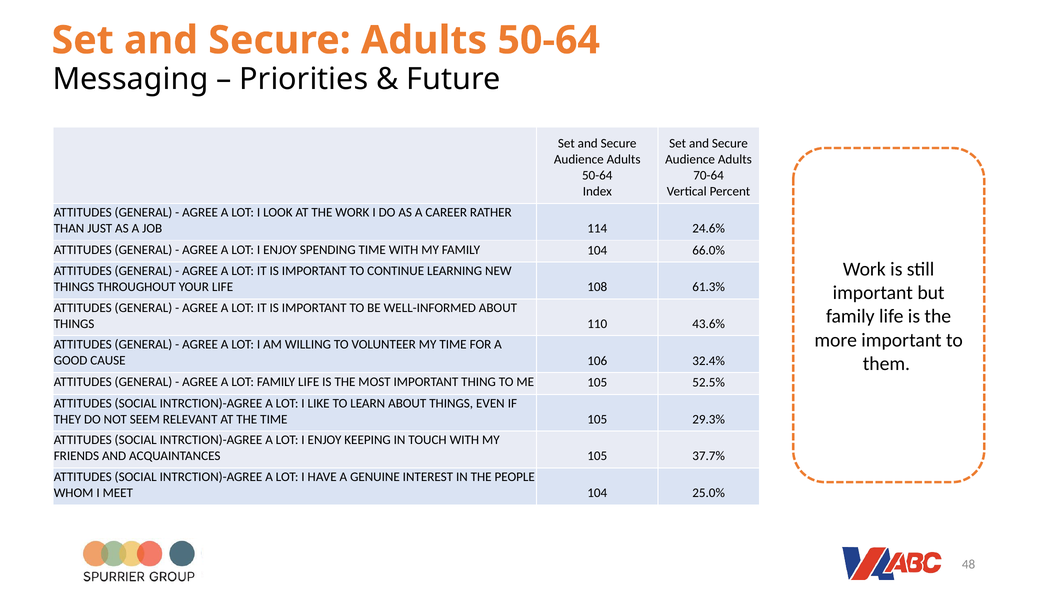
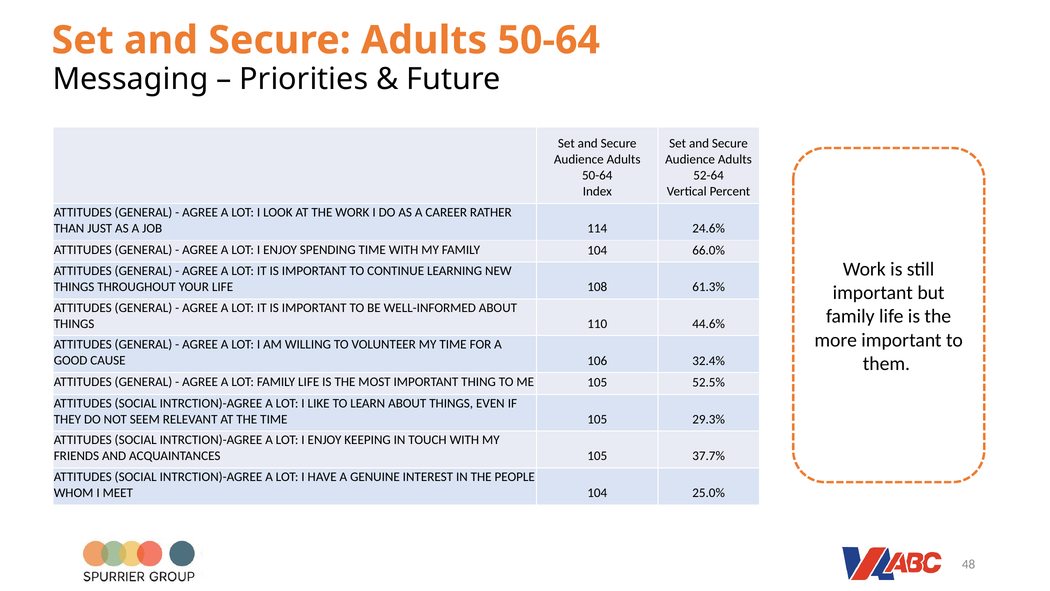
70-64: 70-64 -> 52-64 (709, 176)
43.6%: 43.6% -> 44.6% (709, 324)
